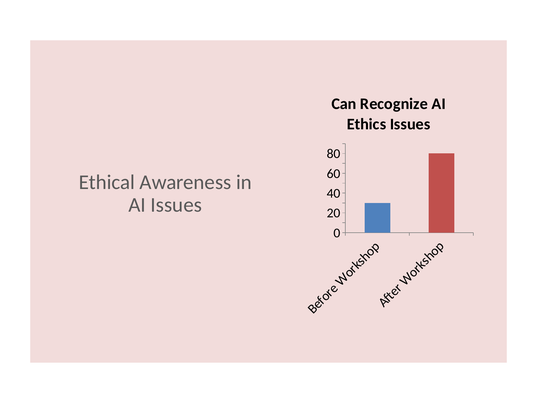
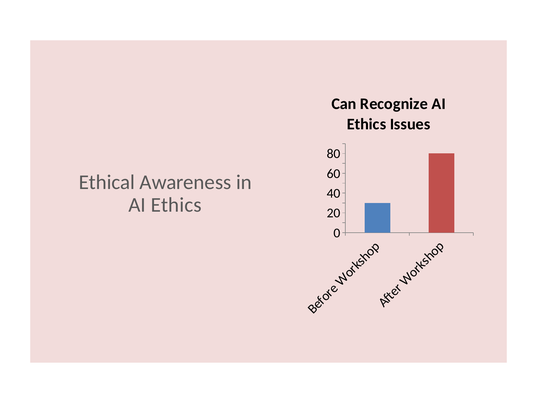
Issues: Issues -> Ethics (176, 205)
